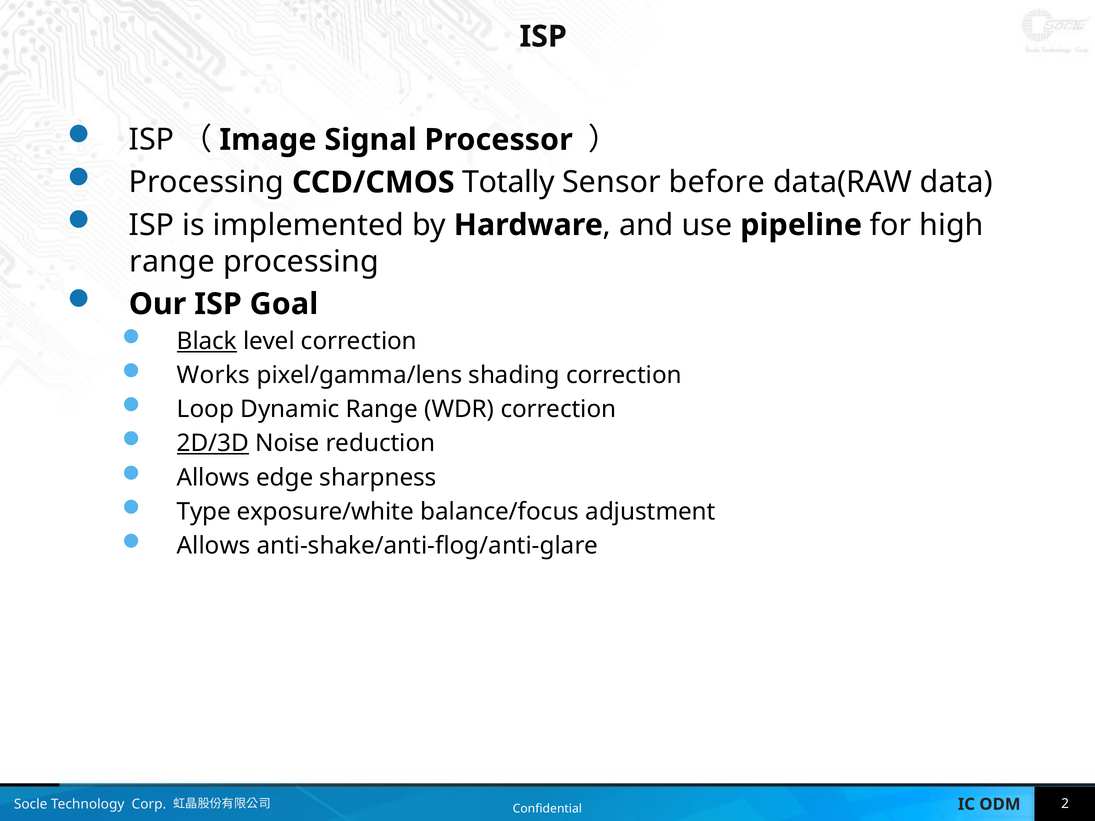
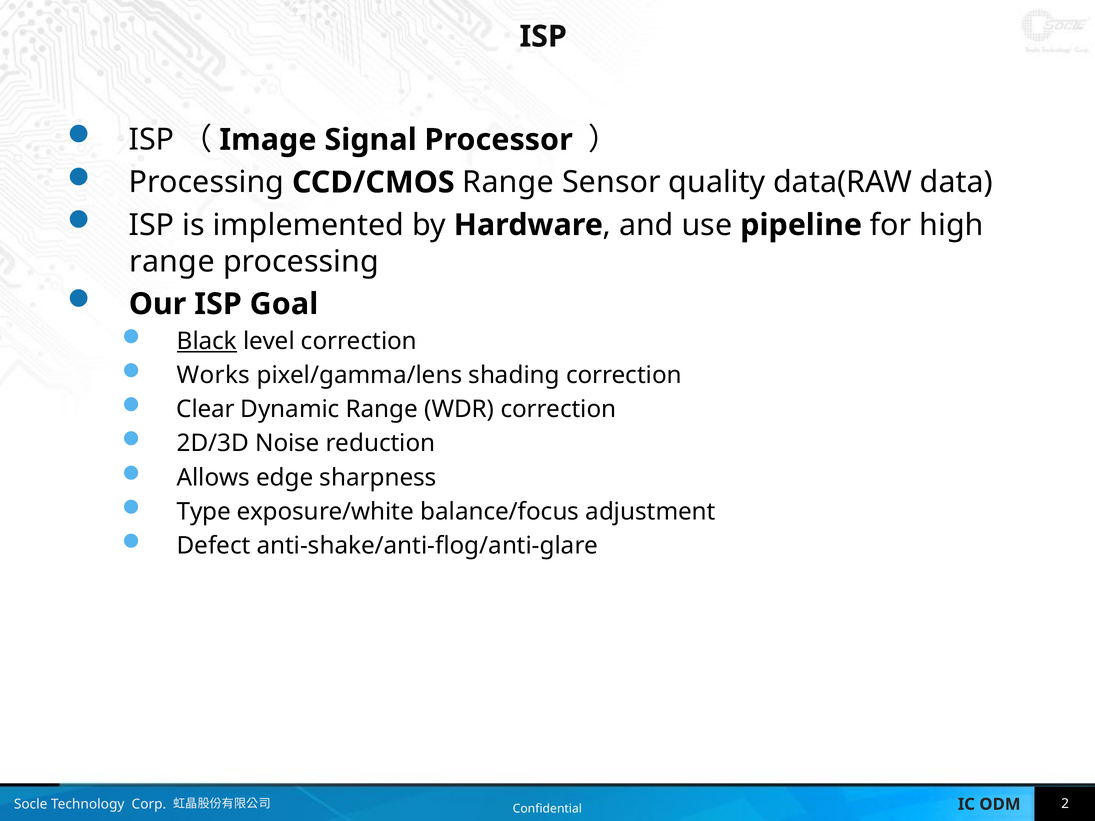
CCD/CMOS Totally: Totally -> Range (508, 182)
before: before -> quality (717, 182)
Loop: Loop -> Clear (206, 410)
2D/3D underline: present -> none (213, 444)
Allows: Allows -> Defect (214, 546)
